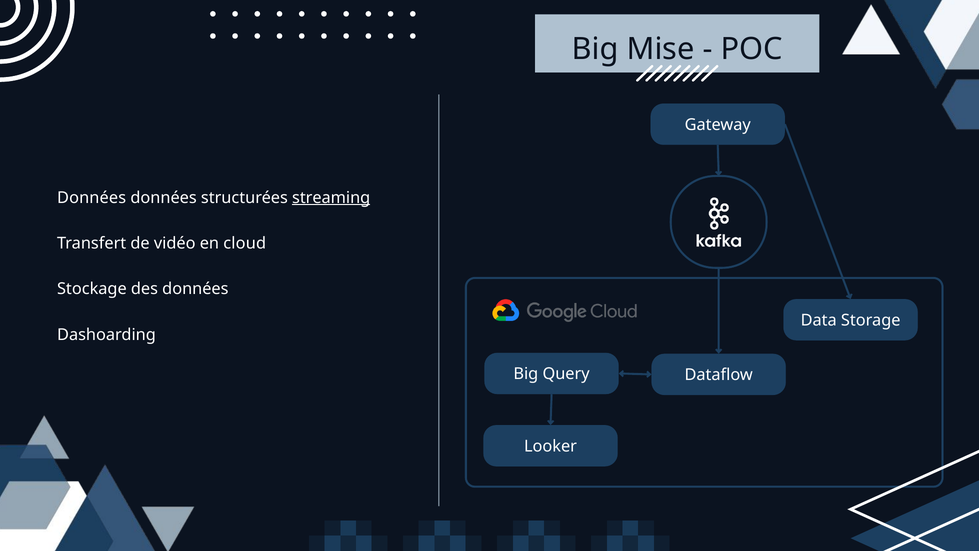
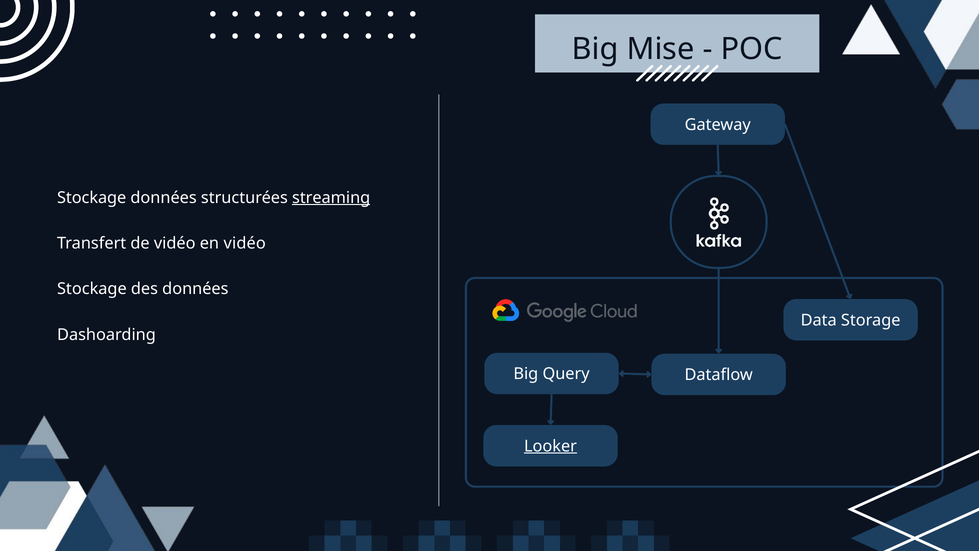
Données: Données -> Stockage (92, 198)
en cloud: cloud -> vidéo (245, 243)
Looker underline: none -> present (551, 446)
